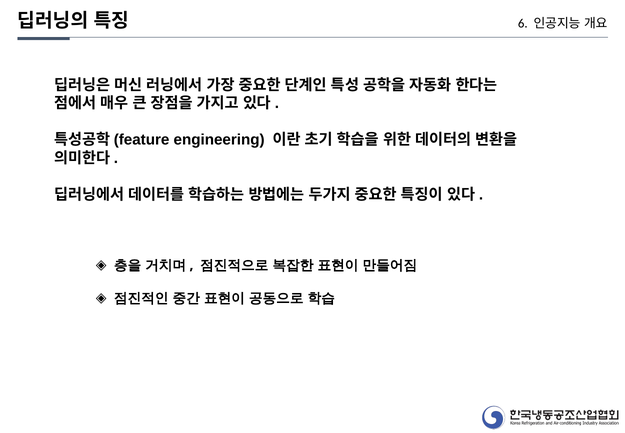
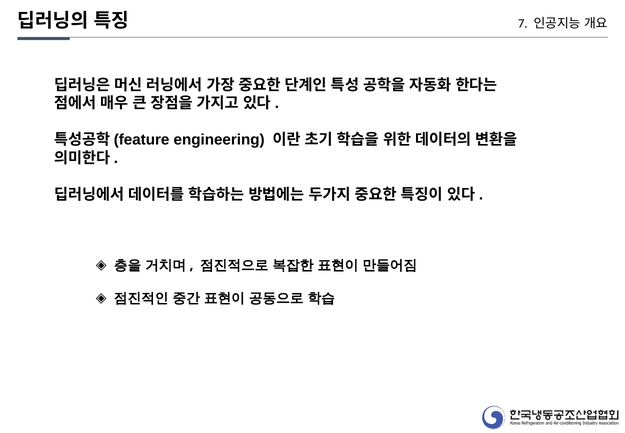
6: 6 -> 7 (523, 24)
